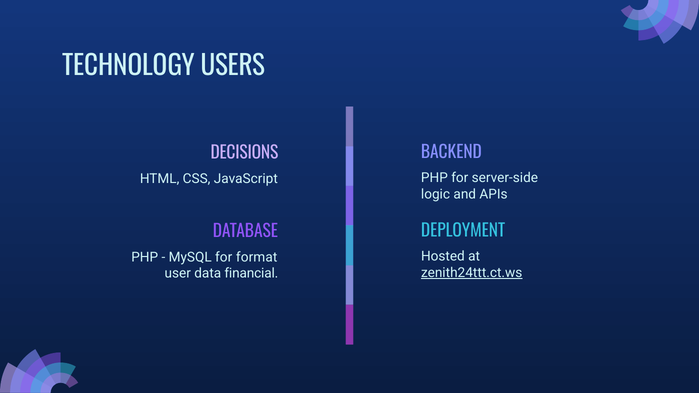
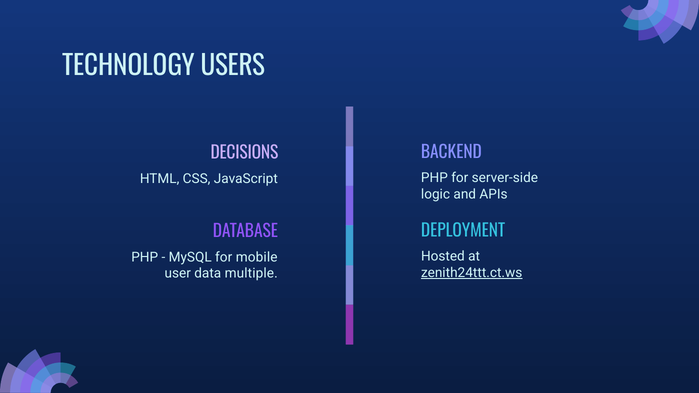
format: format -> mobile (257, 257)
financial: financial -> multiple (251, 273)
